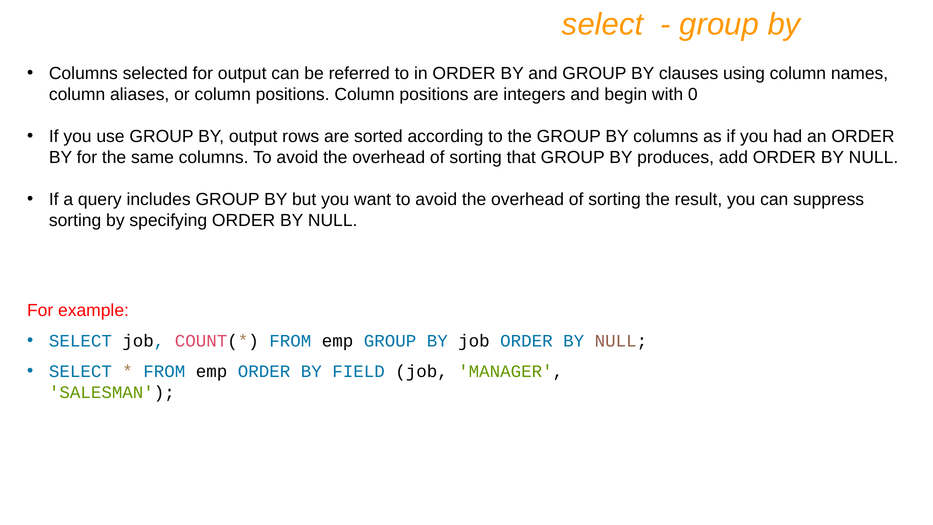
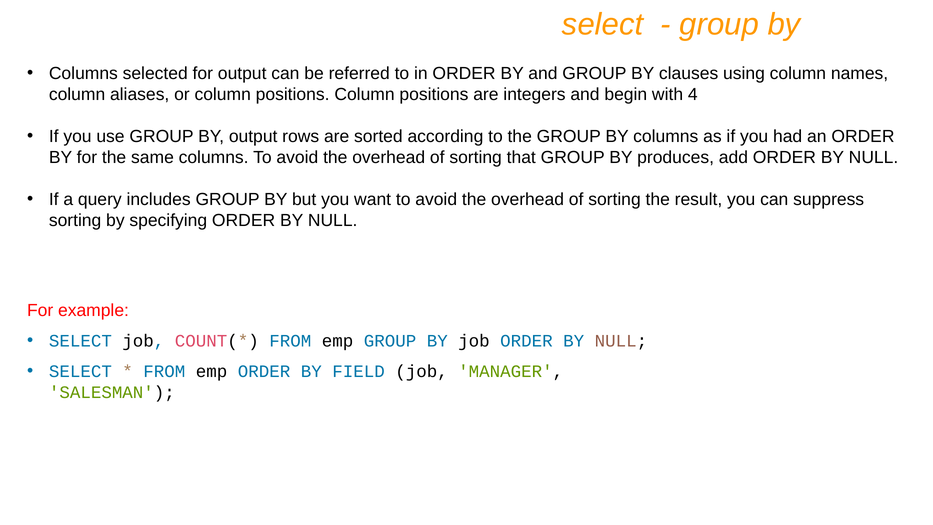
0: 0 -> 4 (693, 94)
